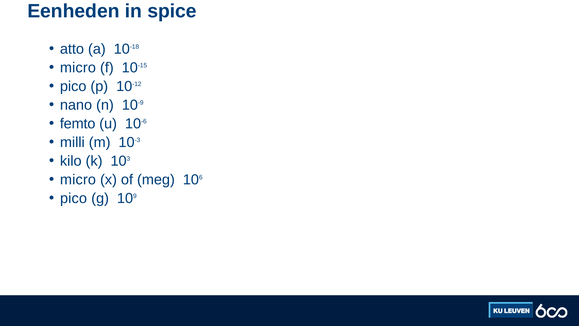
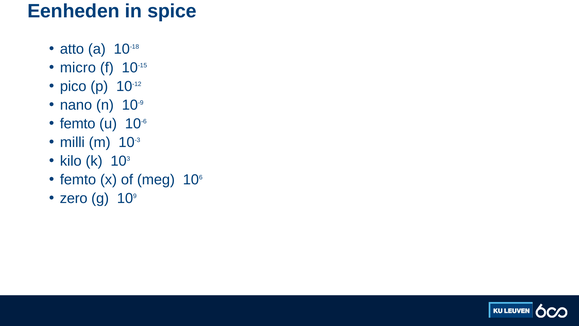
micro: micro -> femto (78, 179)
pico: pico -> zero (74, 198)
